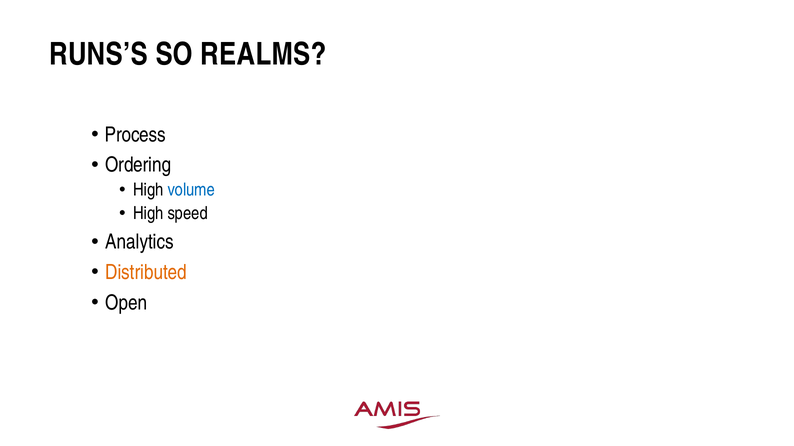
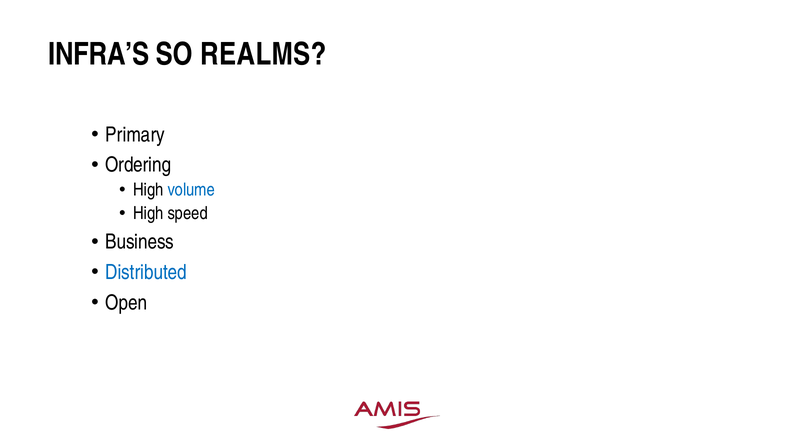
RUNS’S: RUNS’S -> INFRA’S (99, 54)
Process: Process -> Primary (135, 135)
Analytics: Analytics -> Business (140, 242)
Distributed colour: orange -> blue (146, 273)
